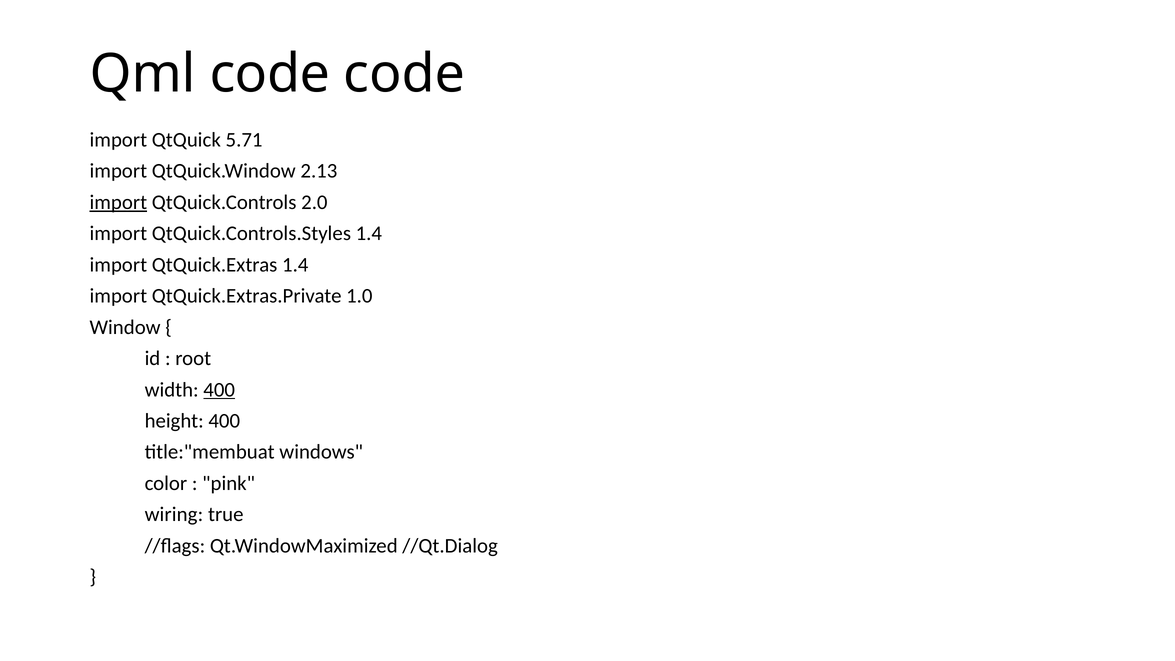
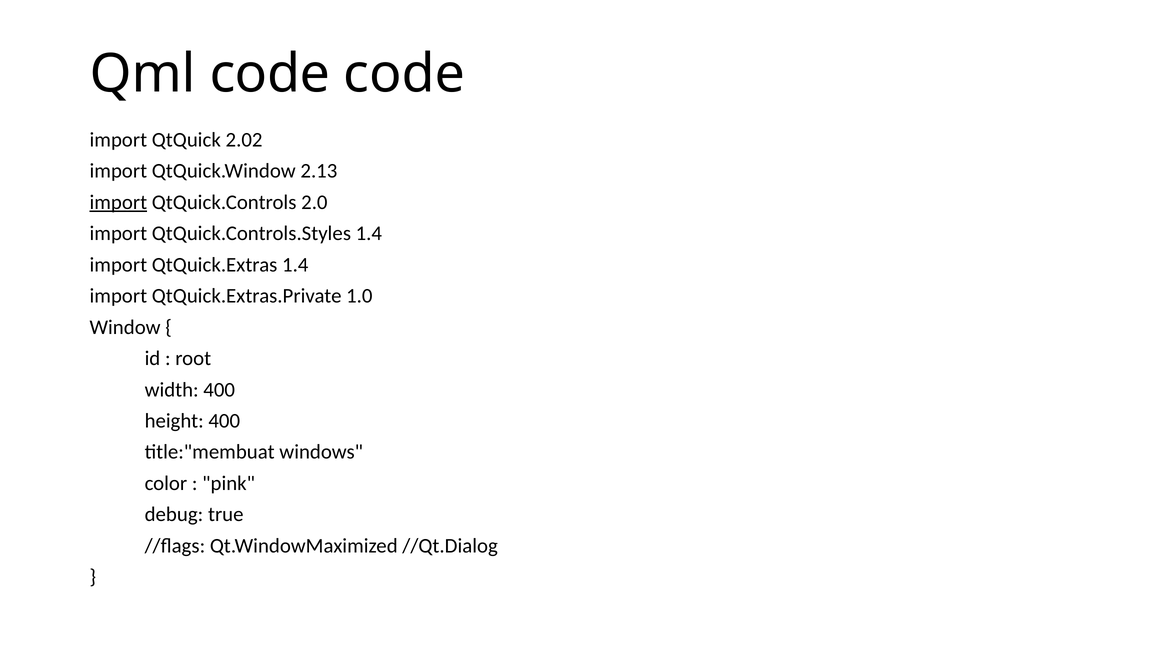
5.71: 5.71 -> 2.02 (244, 140)
400 underline: present -> none (219, 390)
wiring: wiring -> debug (174, 515)
